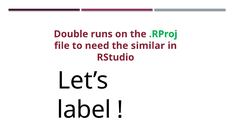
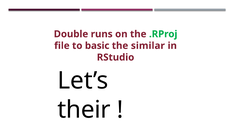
need: need -> basic (97, 46)
label: label -> their (84, 110)
